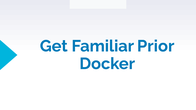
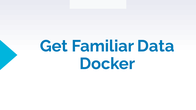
Prior: Prior -> Data (156, 46)
